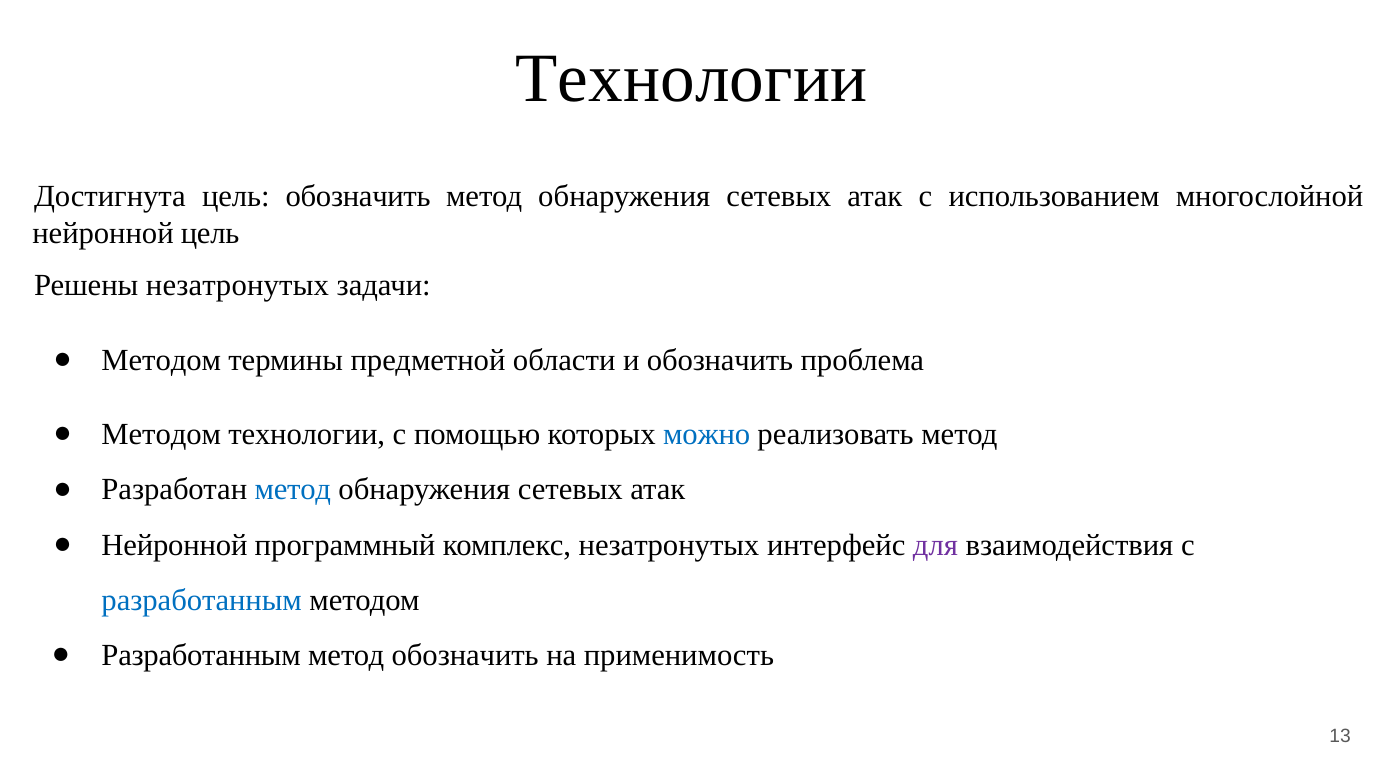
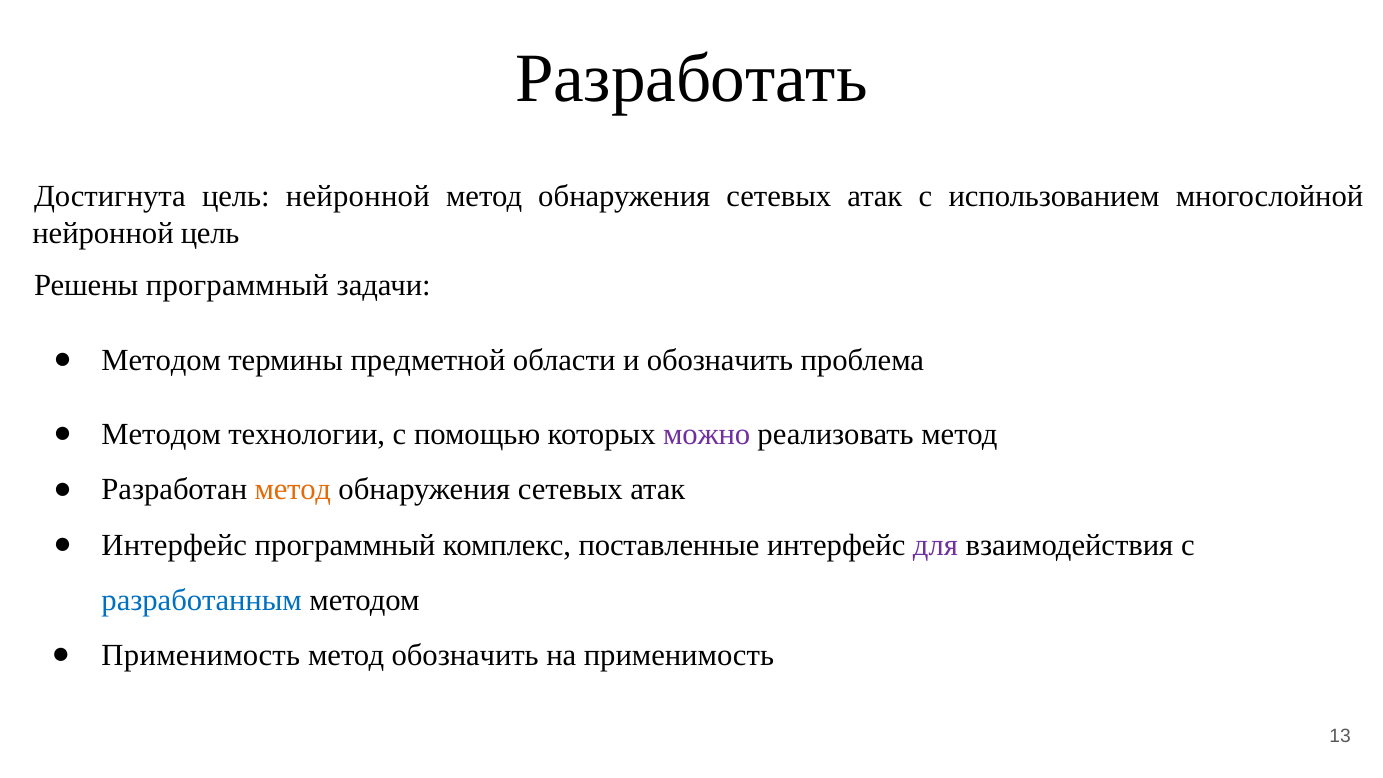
Технологии: Технологии -> Разработать (691, 79)
цель обозначить: обозначить -> нейронной (358, 196)
Решены незатронутых: незатронутых -> программный (237, 286)
можно colour: blue -> purple (707, 434)
метод colour: blue -> orange (293, 490)
Нейронной: Нейронной -> Интерфейс (174, 545)
комплекс незатронутых: незатронутых -> поставленные (669, 545)
Разработанным: Разработанным -> Применимость (201, 656)
